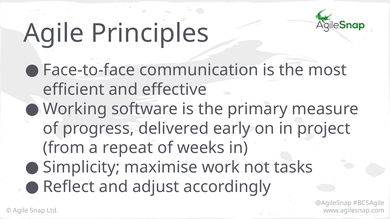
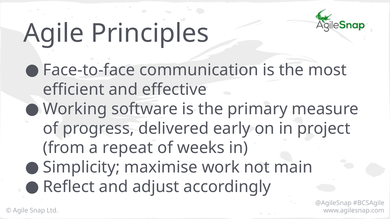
tasks: tasks -> main (293, 168)
